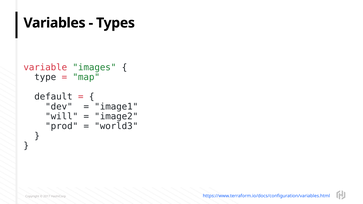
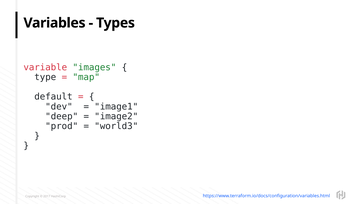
will: will -> deep (62, 116)
